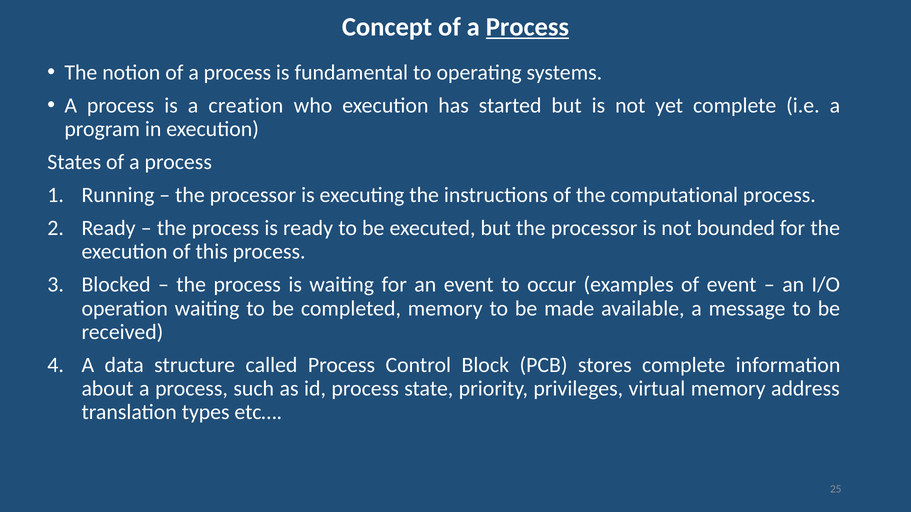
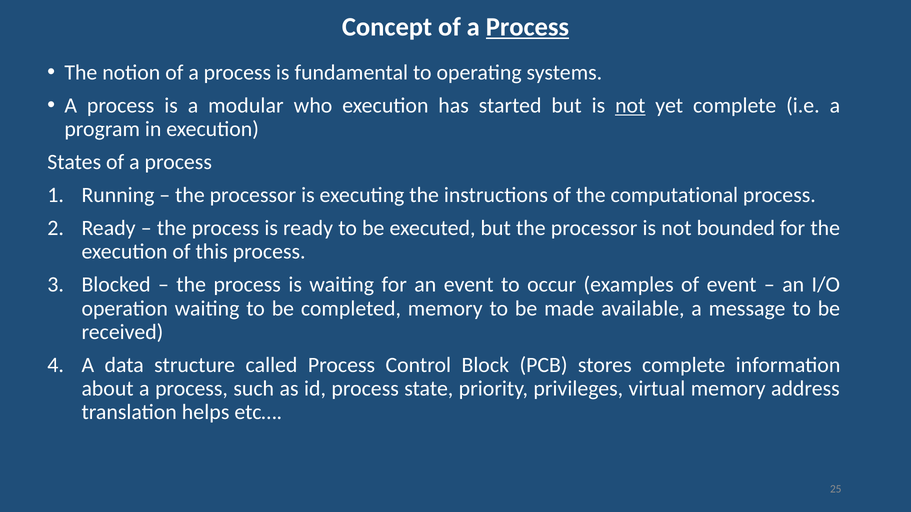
creation: creation -> modular (246, 106)
not underline: none -> present (630, 106)
types: types -> helps (206, 412)
